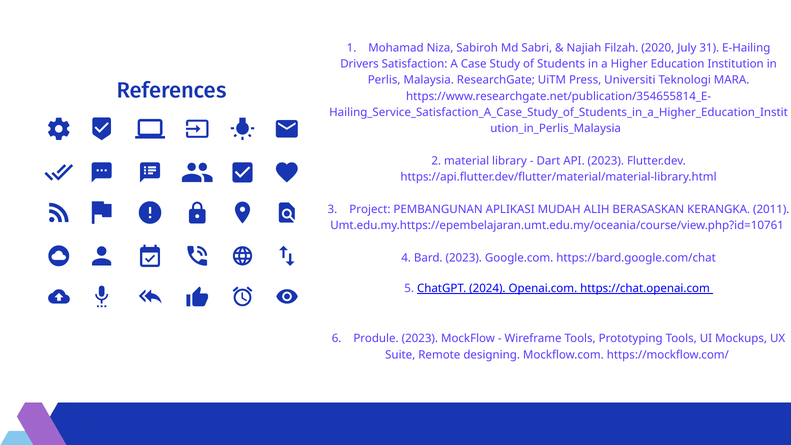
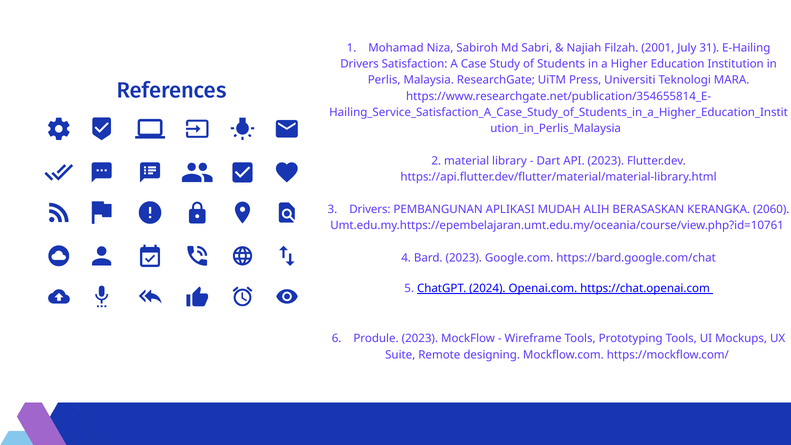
2020: 2020 -> 2001 (658, 48)
3 Project: Project -> Drivers (370, 209)
2011: 2011 -> 2060 (771, 209)
